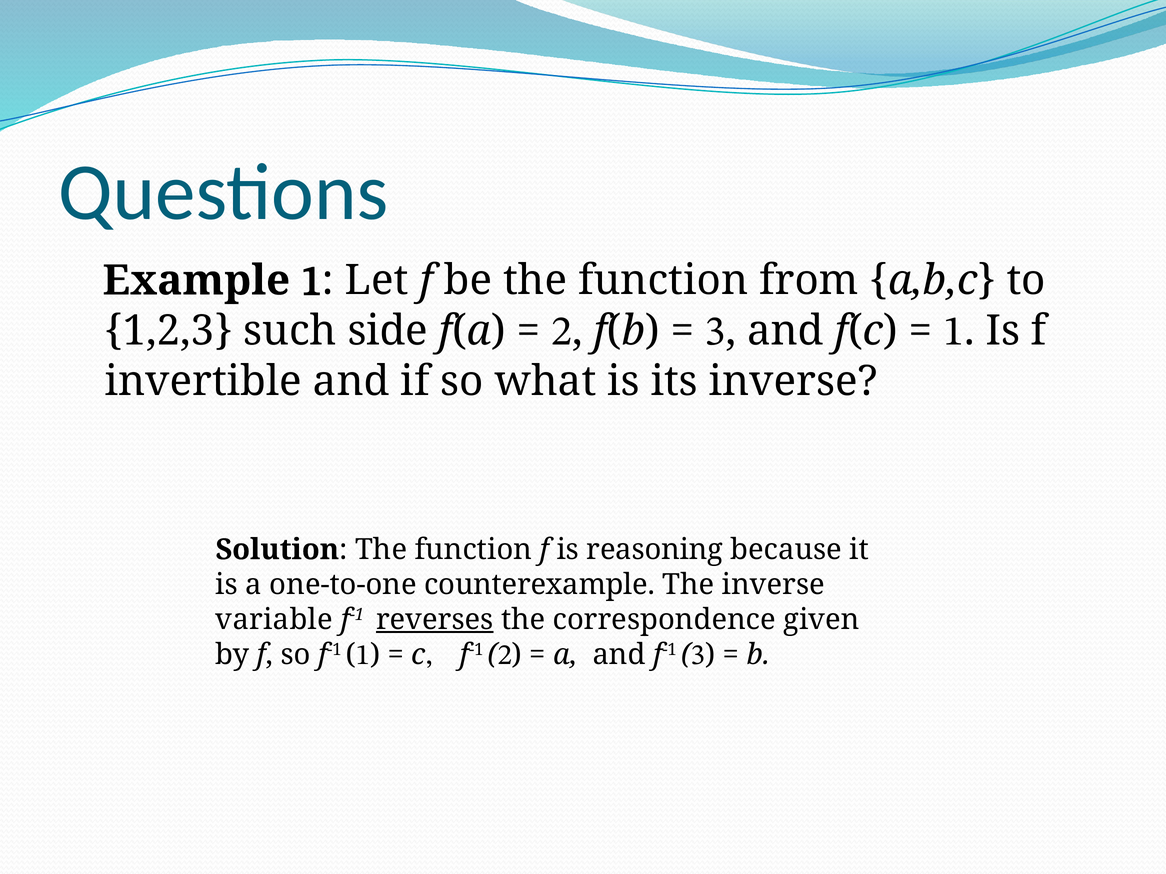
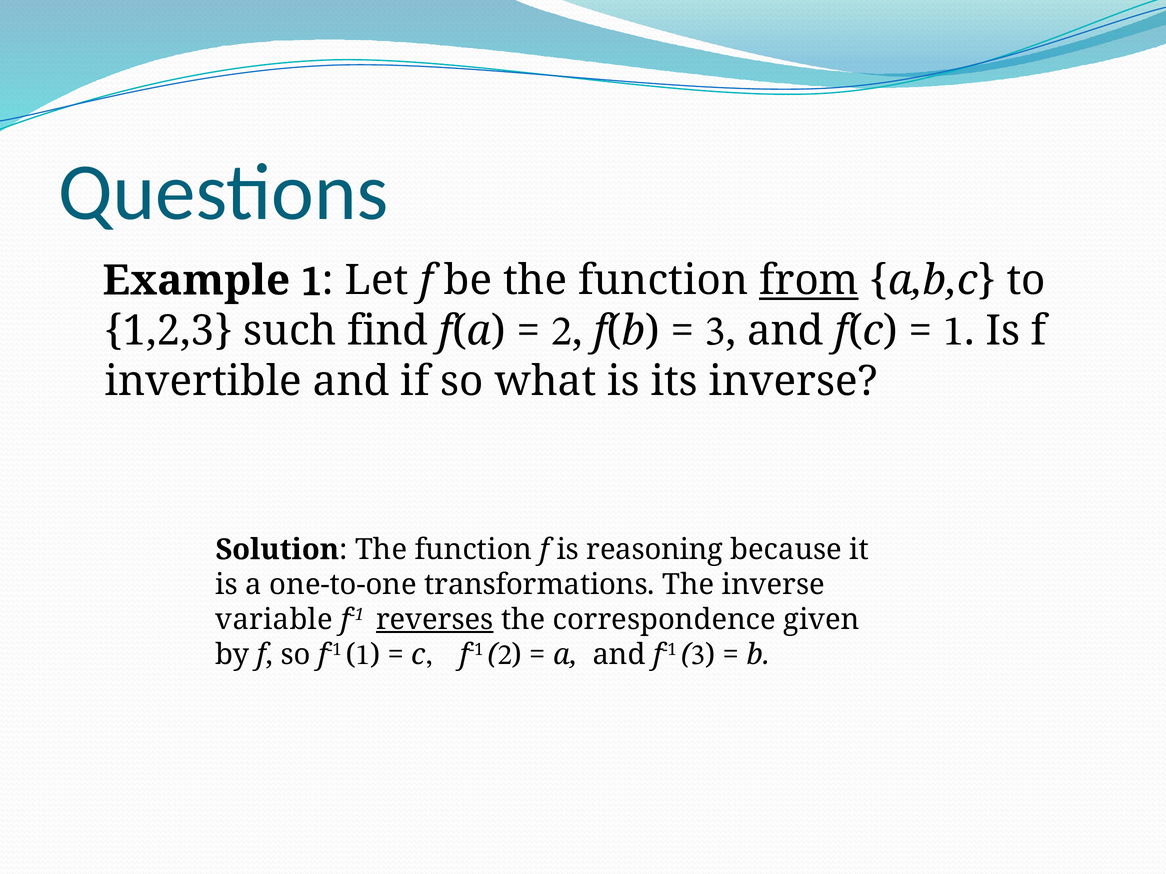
from underline: none -> present (809, 281)
side: side -> find (388, 331)
counterexample: counterexample -> transformations (540, 585)
